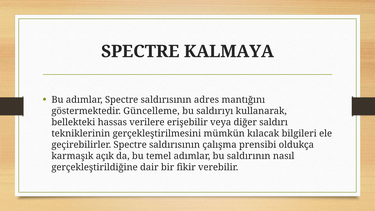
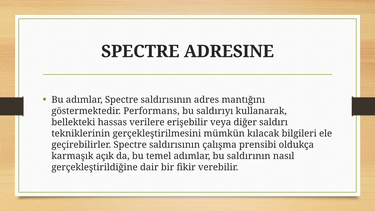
KALMAYA: KALMAYA -> ADRESINE (229, 51)
Güncelleme: Güncelleme -> Performans (151, 111)
